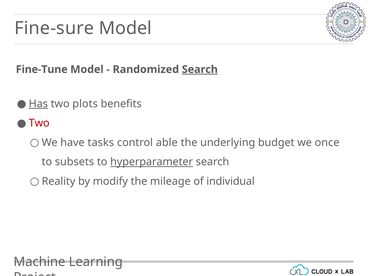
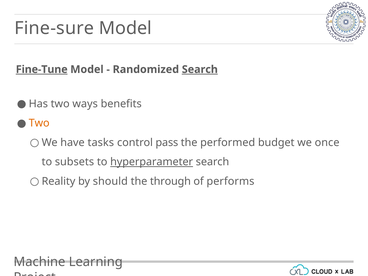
Fine-Tune underline: none -> present (42, 69)
Has underline: present -> none (38, 104)
plots: plots -> ways (85, 104)
Two colour: red -> orange (39, 123)
able: able -> pass (167, 143)
underlying: underlying -> performed (228, 143)
modify: modify -> should (110, 181)
mileage: mileage -> through (170, 181)
individual: individual -> performs (230, 181)
